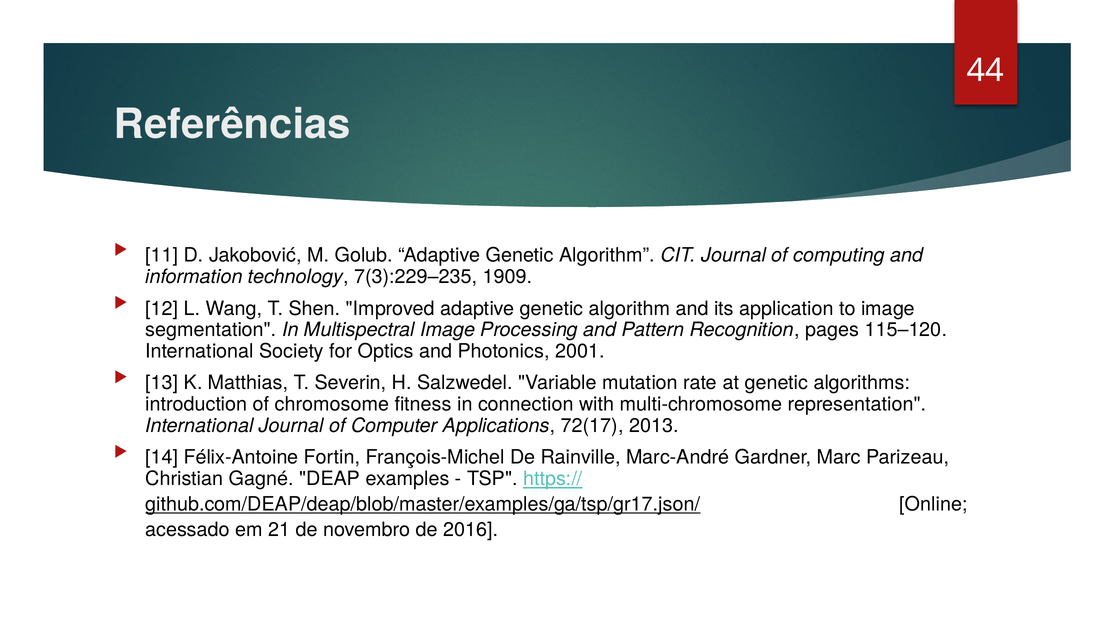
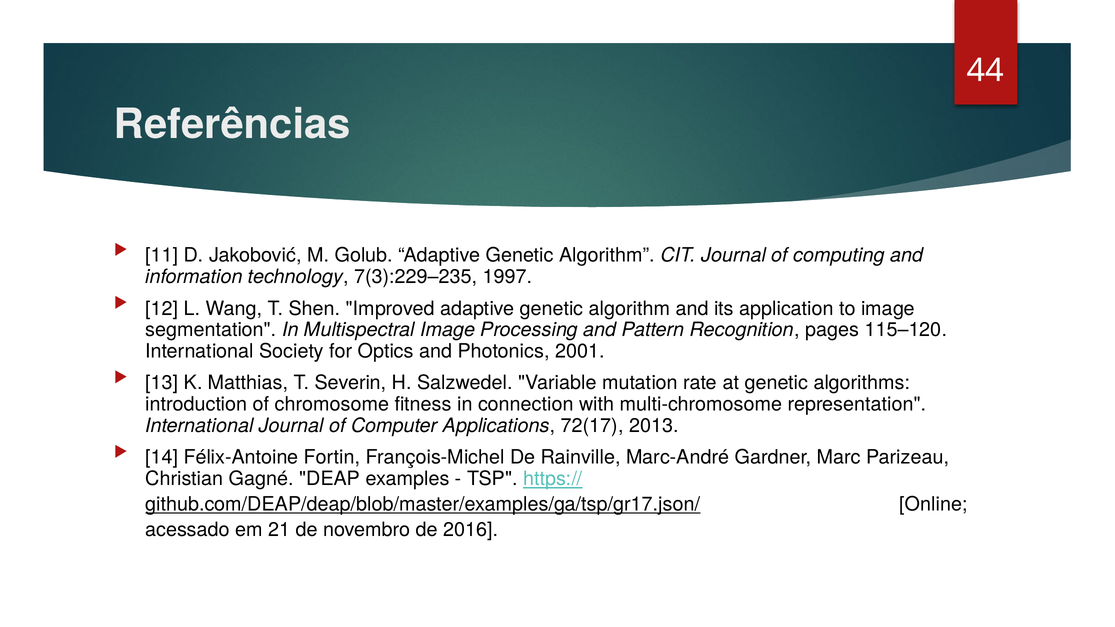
1909: 1909 -> 1997 (508, 277)
